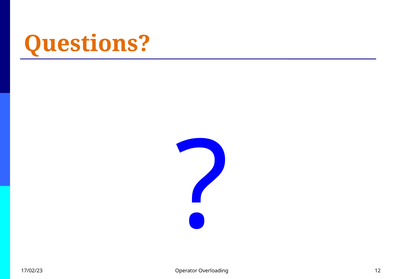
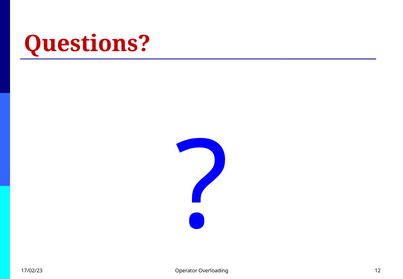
Questions colour: orange -> red (87, 44)
